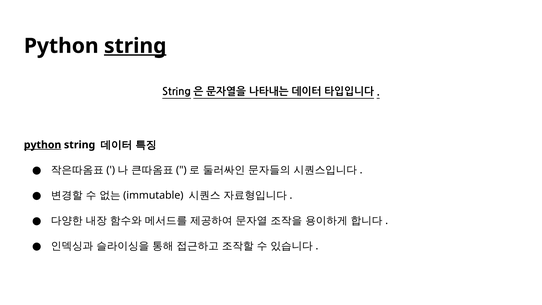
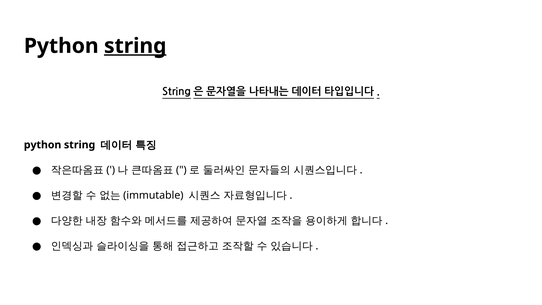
python underline: present -> none (43, 145)
